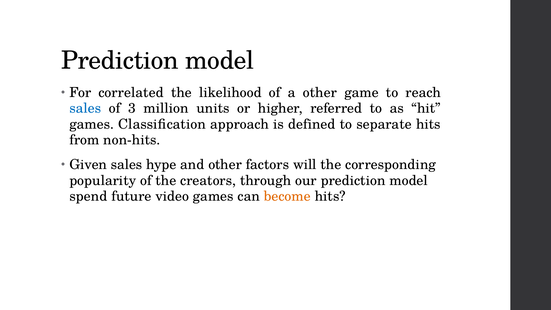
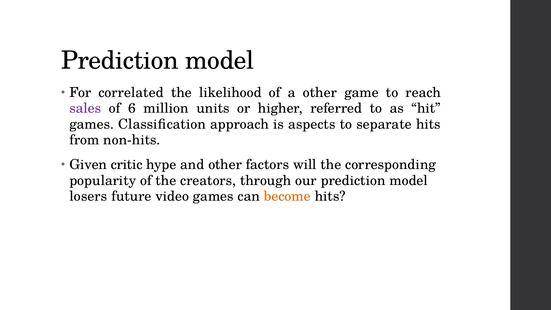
sales colour: blue -> purple (85, 108)
3: 3 -> 6 (132, 108)
defined: defined -> aspects (312, 124)
Given sales: sales -> critic (127, 165)
spend: spend -> losers (88, 196)
